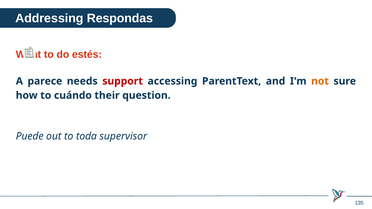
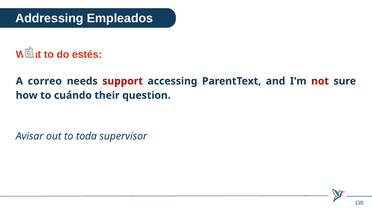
Respondas: Respondas -> Empleados (120, 18)
parece: parece -> correo (45, 81)
not colour: orange -> red (320, 81)
Puede: Puede -> Avisar (30, 136)
